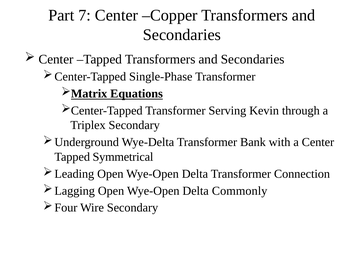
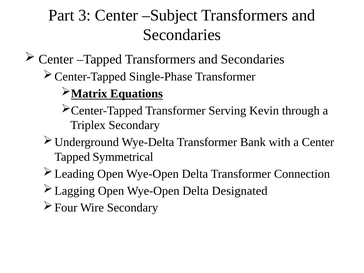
7: 7 -> 3 (85, 15)
Copper: Copper -> Subject (170, 15)
Commonly: Commonly -> Designated (240, 191)
